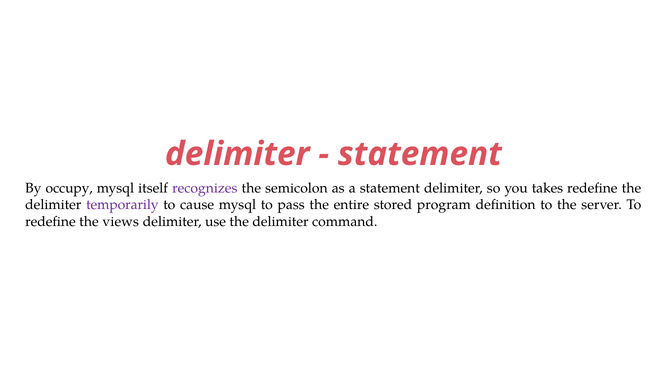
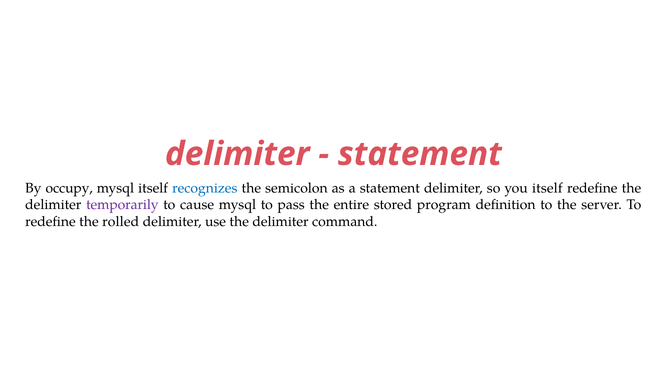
recognizes colour: purple -> blue (205, 188)
you takes: takes -> itself (547, 188)
views: views -> rolled (121, 222)
